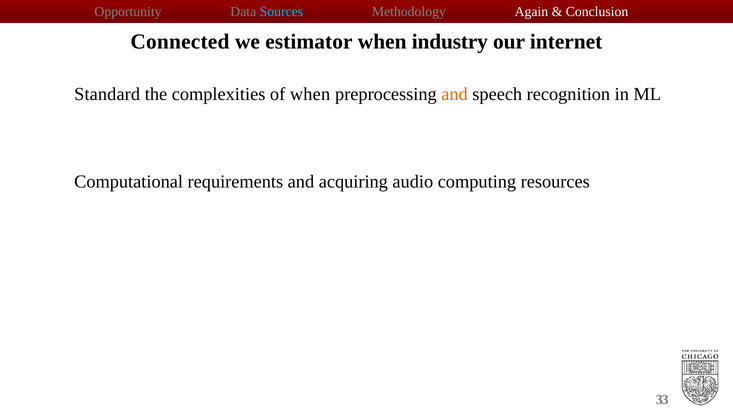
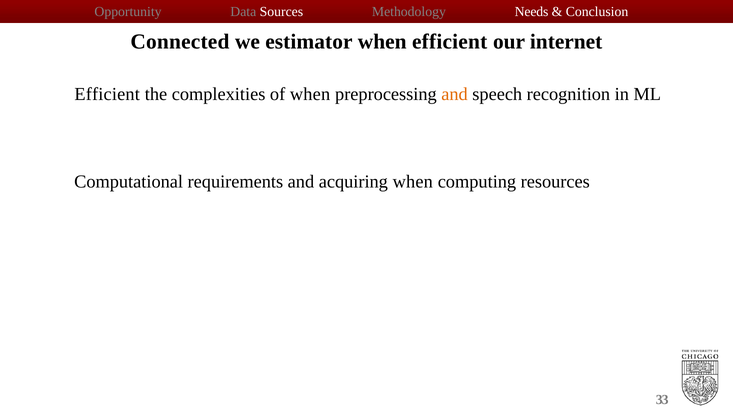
Sources colour: light blue -> white (281, 12)
Again: Again -> Needs (532, 12)
when industry: industry -> efficient (450, 42)
Standard: Standard -> Efficient (107, 94)
acquiring audio: audio -> when (413, 182)
